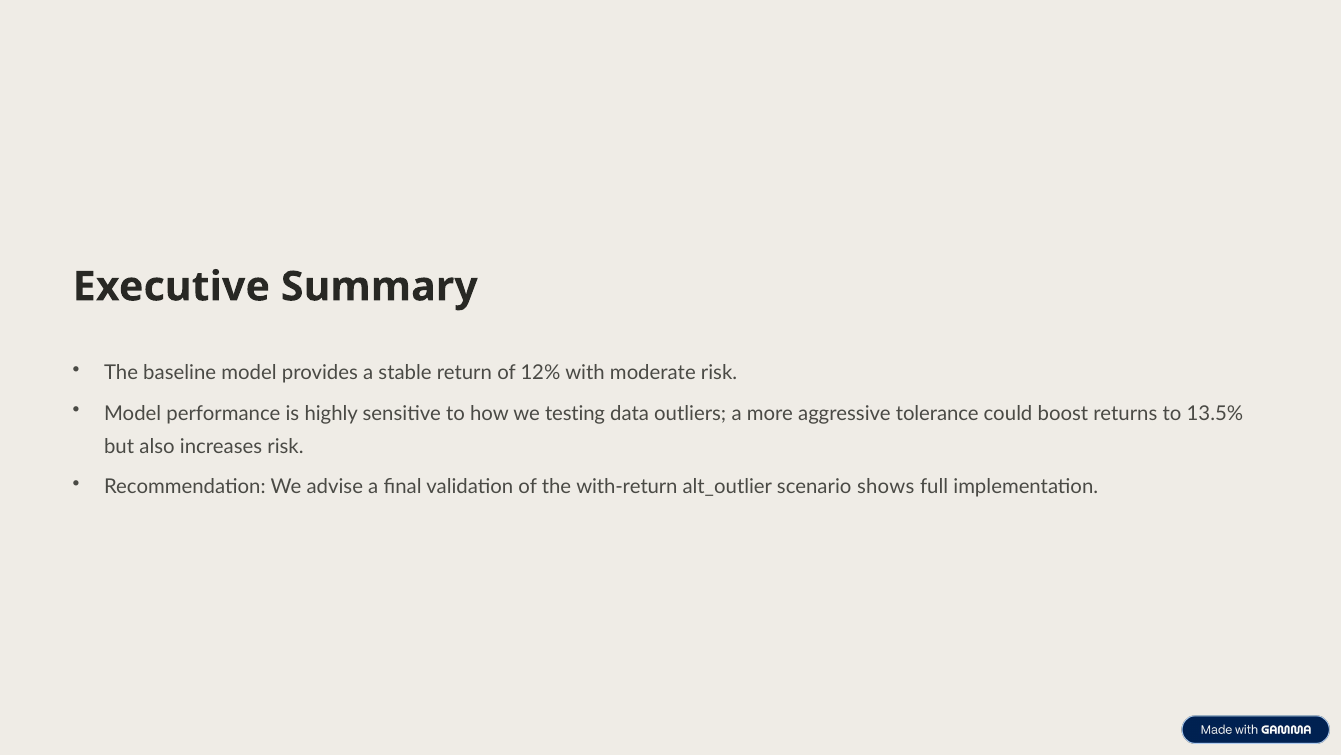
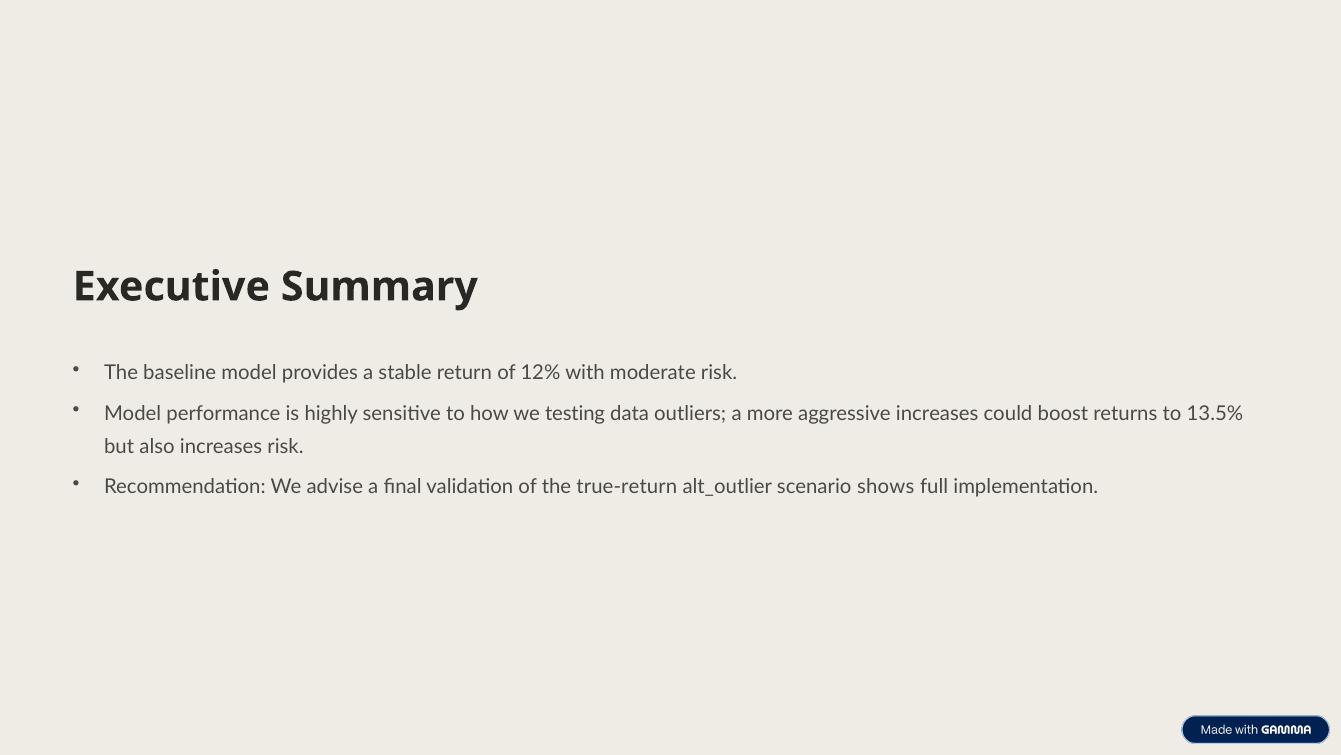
aggressive tolerance: tolerance -> increases (937, 413)
with-return: with-return -> true-return (627, 487)
